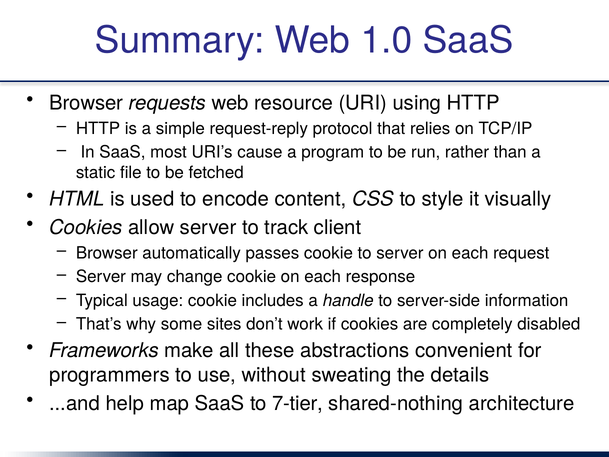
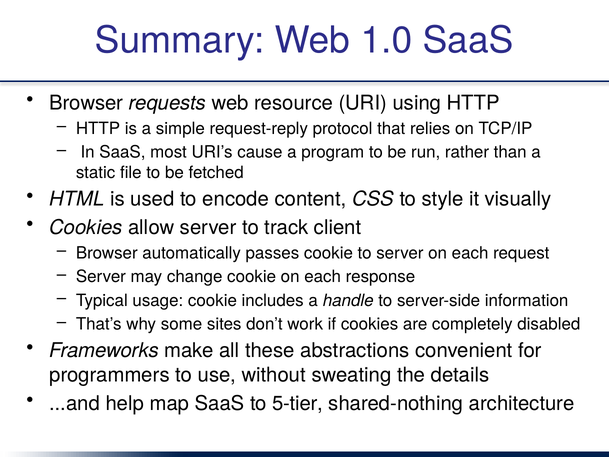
7-tier: 7-tier -> 5-tier (298, 403)
